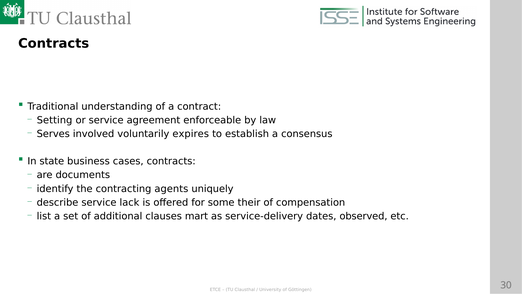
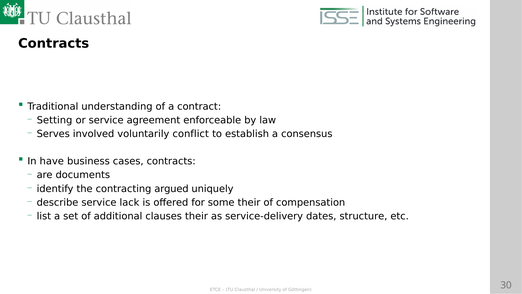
expires: expires -> conflict (191, 134)
state: state -> have (52, 161)
agents: agents -> argued (171, 189)
clauses mart: mart -> their (196, 216)
observed: observed -> structure (363, 216)
